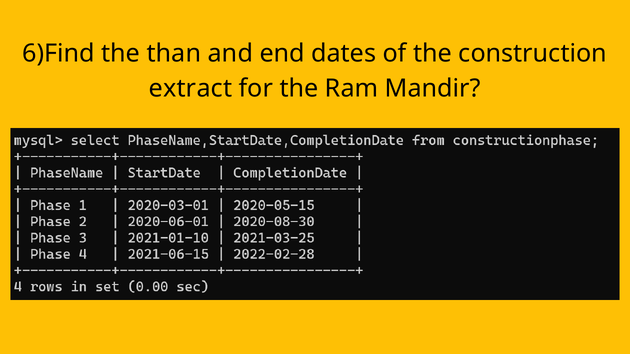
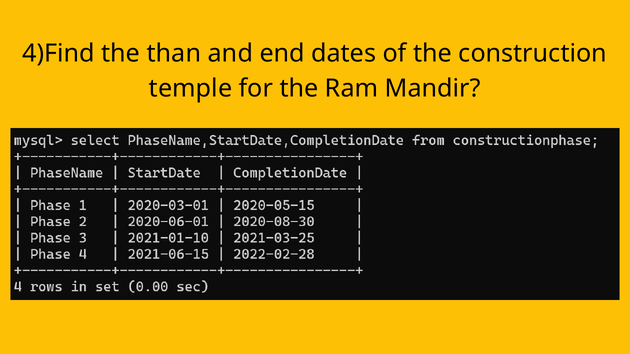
6)Find: 6)Find -> 4)Find (58, 53)
extract: extract -> temple (191, 89)
